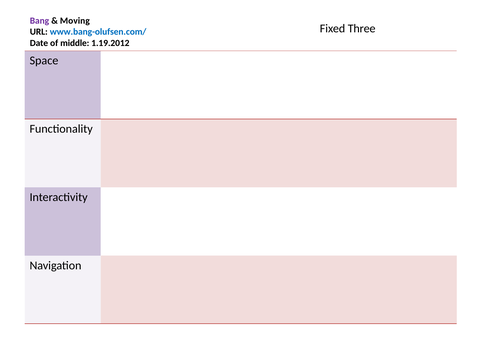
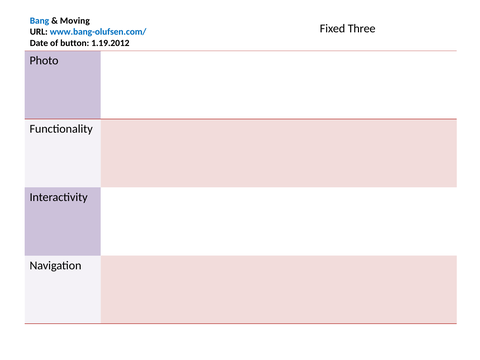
Bang colour: purple -> blue (39, 21)
middle: middle -> button (75, 43)
Space: Space -> Photo (44, 61)
